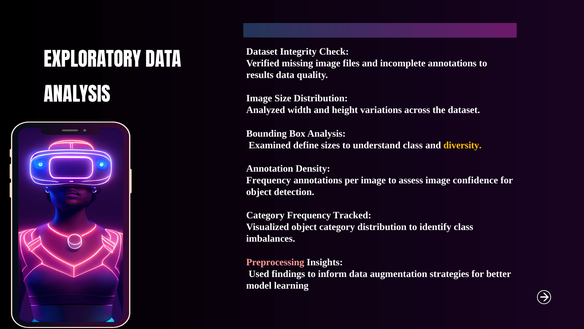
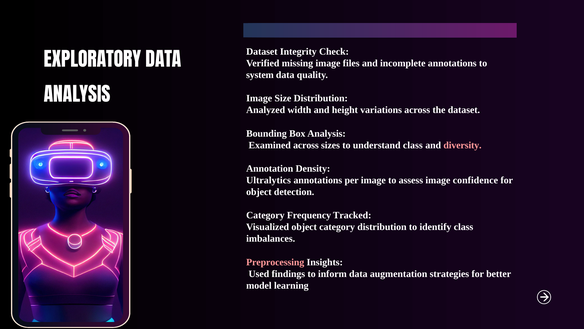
results: results -> system (260, 75)
Examined define: define -> across (306, 145)
diversity colour: yellow -> pink (463, 145)
Frequency: Frequency -> Ultralytics (269, 180)
